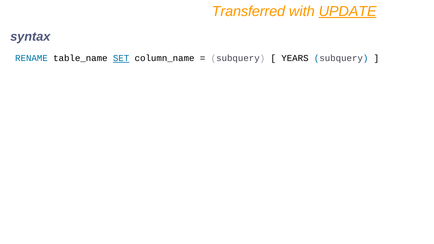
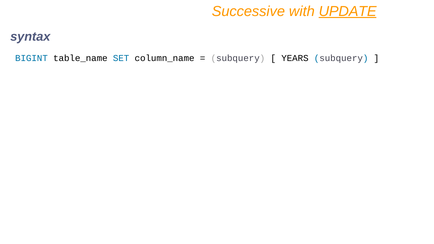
Transferred: Transferred -> Successive (248, 11)
RENAME: RENAME -> BIGINT (31, 58)
SET underline: present -> none (121, 58)
